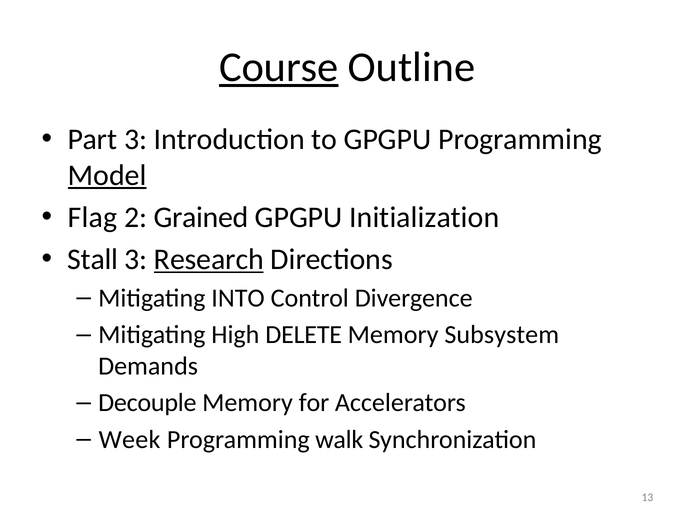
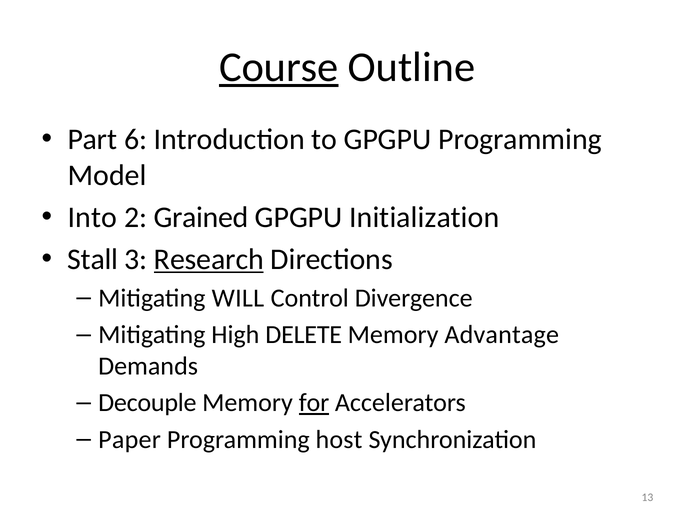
Part 3: 3 -> 6 (136, 139)
Model underline: present -> none (107, 175)
Flag: Flag -> Into (92, 217)
INTO: INTO -> WILL (238, 298)
Subsystem: Subsystem -> Advantage (502, 335)
for underline: none -> present (314, 403)
Week: Week -> Paper (130, 440)
walk: walk -> host (339, 440)
